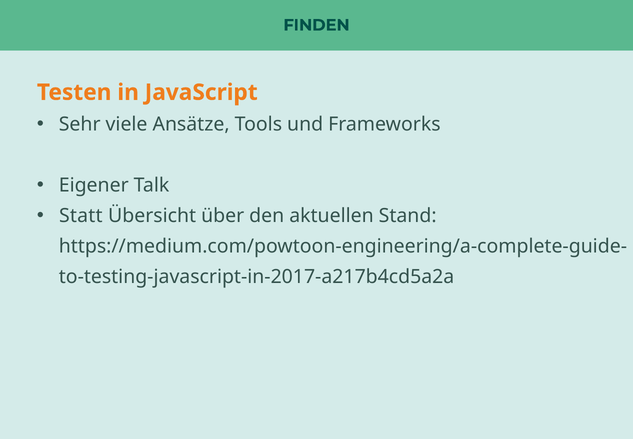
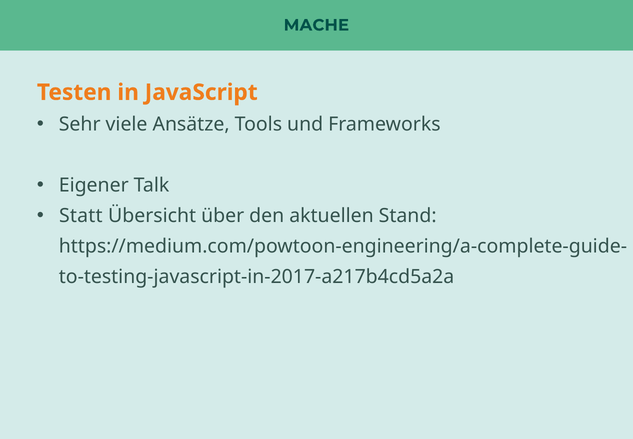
FINDEN: FINDEN -> MACHE (316, 25)
